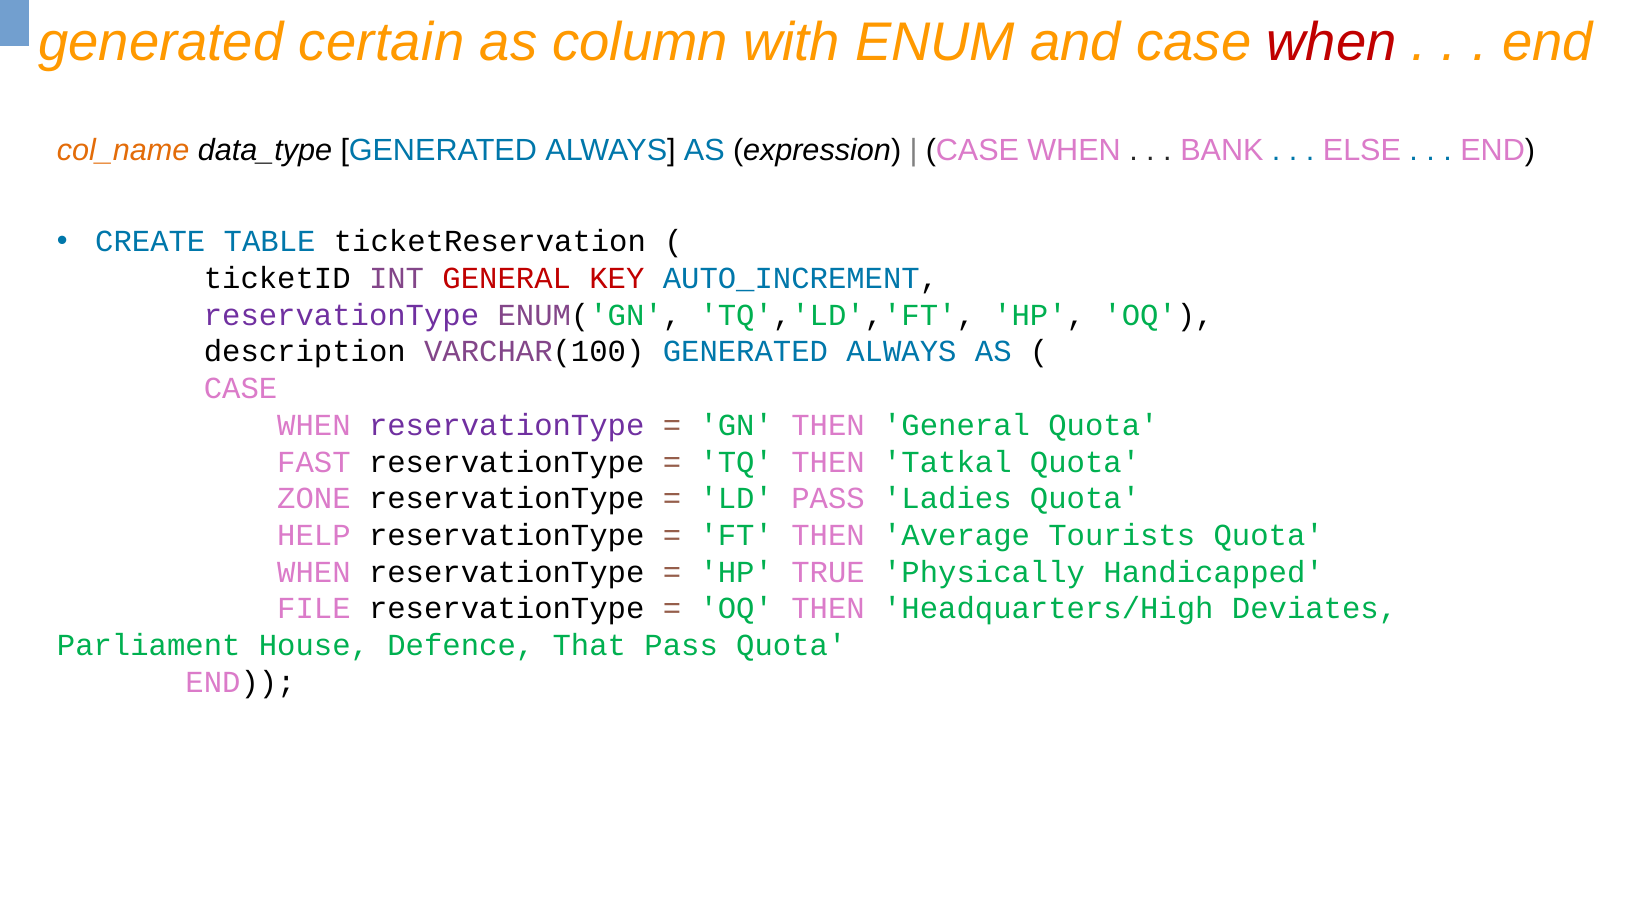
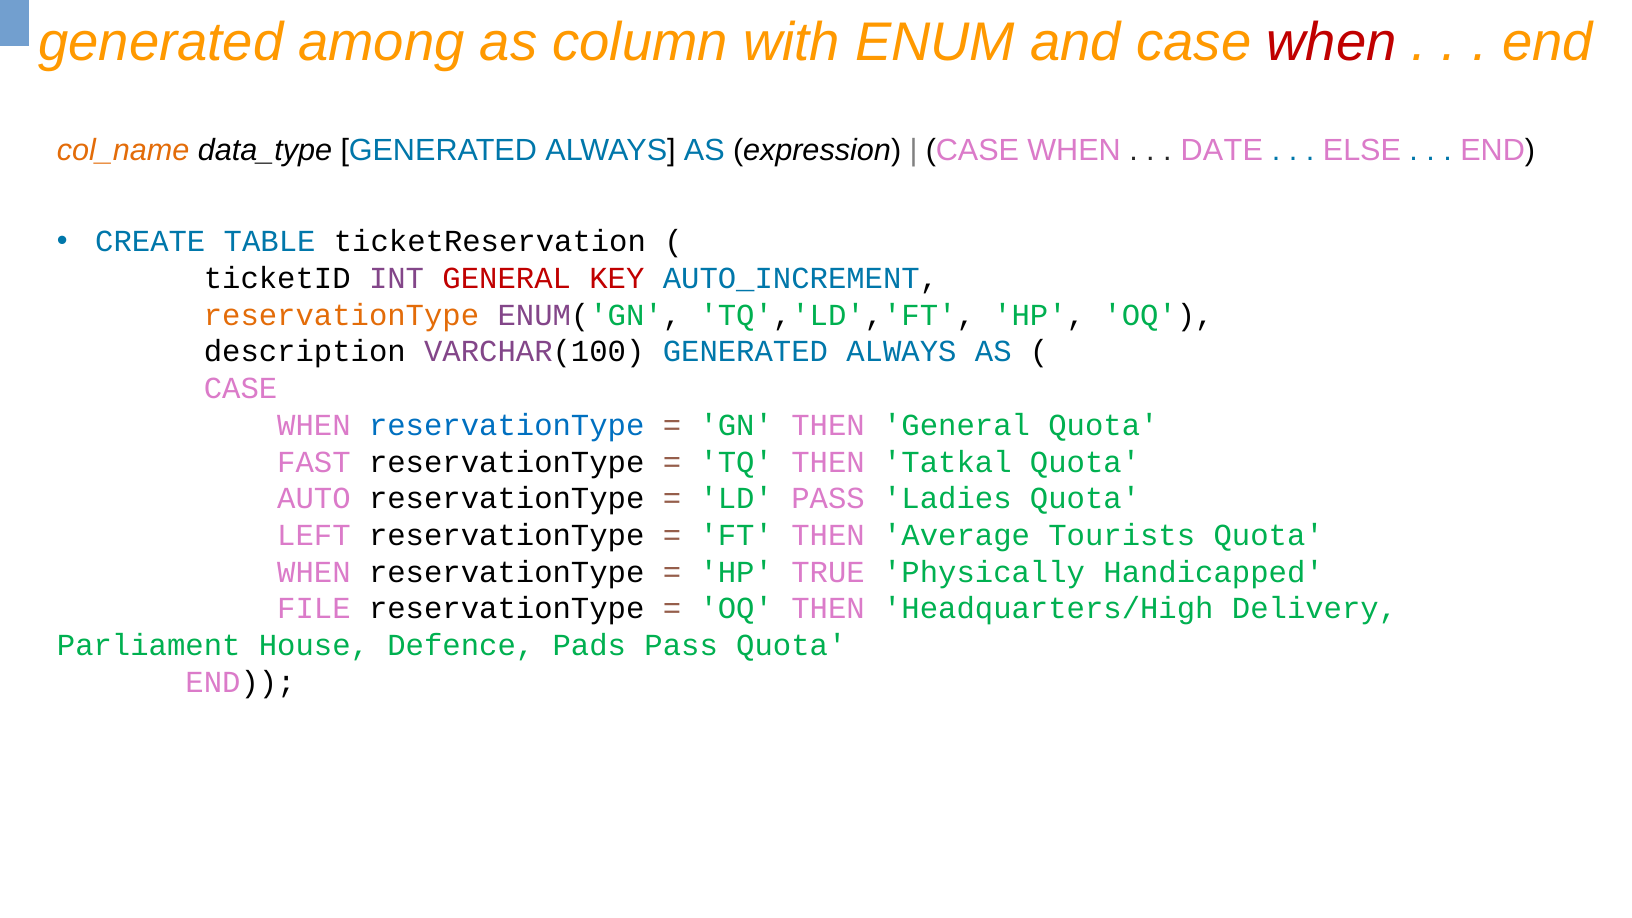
certain: certain -> among (382, 42)
BANK: BANK -> DATE (1222, 150)
reservationType colour: purple -> orange (341, 315)
reservationType colour: purple -> blue (507, 425)
ZONE: ZONE -> AUTO (314, 499)
HELP: HELP -> LEFT (314, 535)
Deviates: Deviates -> Delivery (1315, 609)
That: That -> Pads (589, 646)
